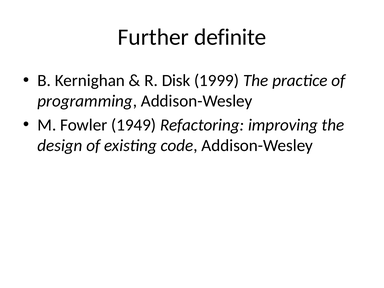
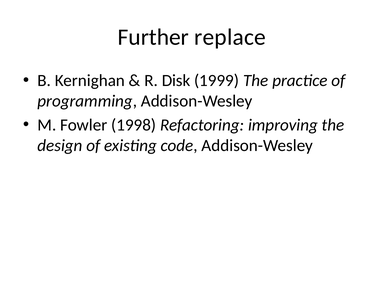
definite: definite -> replace (230, 37)
1949: 1949 -> 1998 (134, 125)
